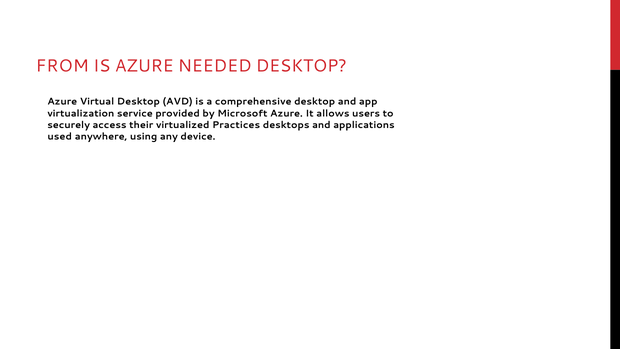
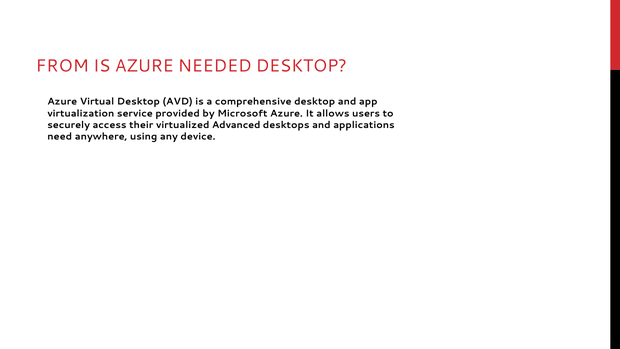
Practices: Practices -> Advanced (236, 125)
used: used -> need (60, 137)
